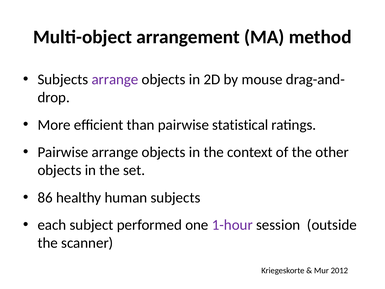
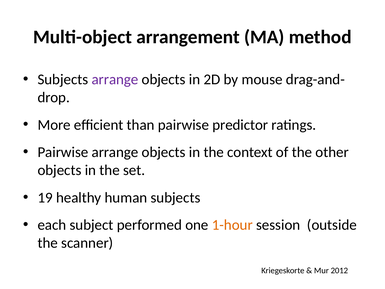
statistical: statistical -> predictor (240, 125)
86: 86 -> 19 (45, 197)
1-hour colour: purple -> orange (232, 225)
